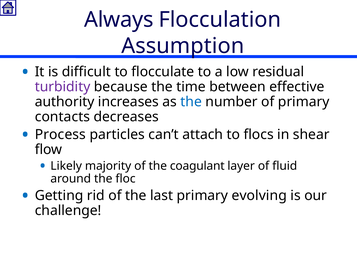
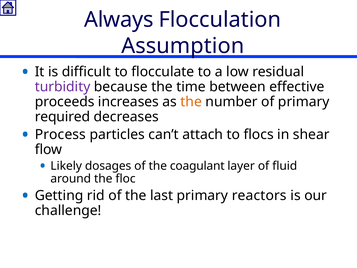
authority: authority -> proceeds (65, 102)
the colour: blue -> orange (191, 102)
contacts: contacts -> required (63, 117)
majority: majority -> dosages (108, 166)
evolving: evolving -> reactors (259, 195)
